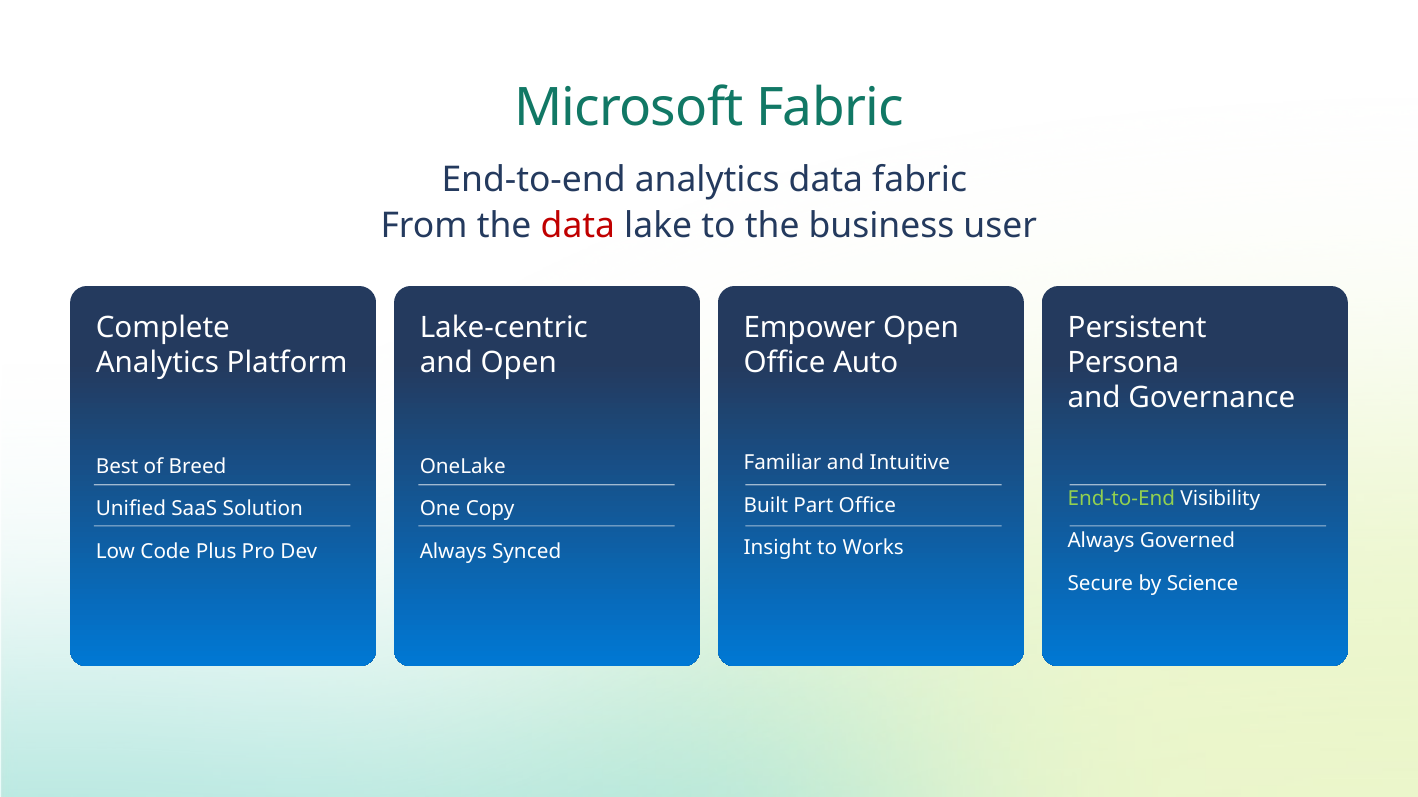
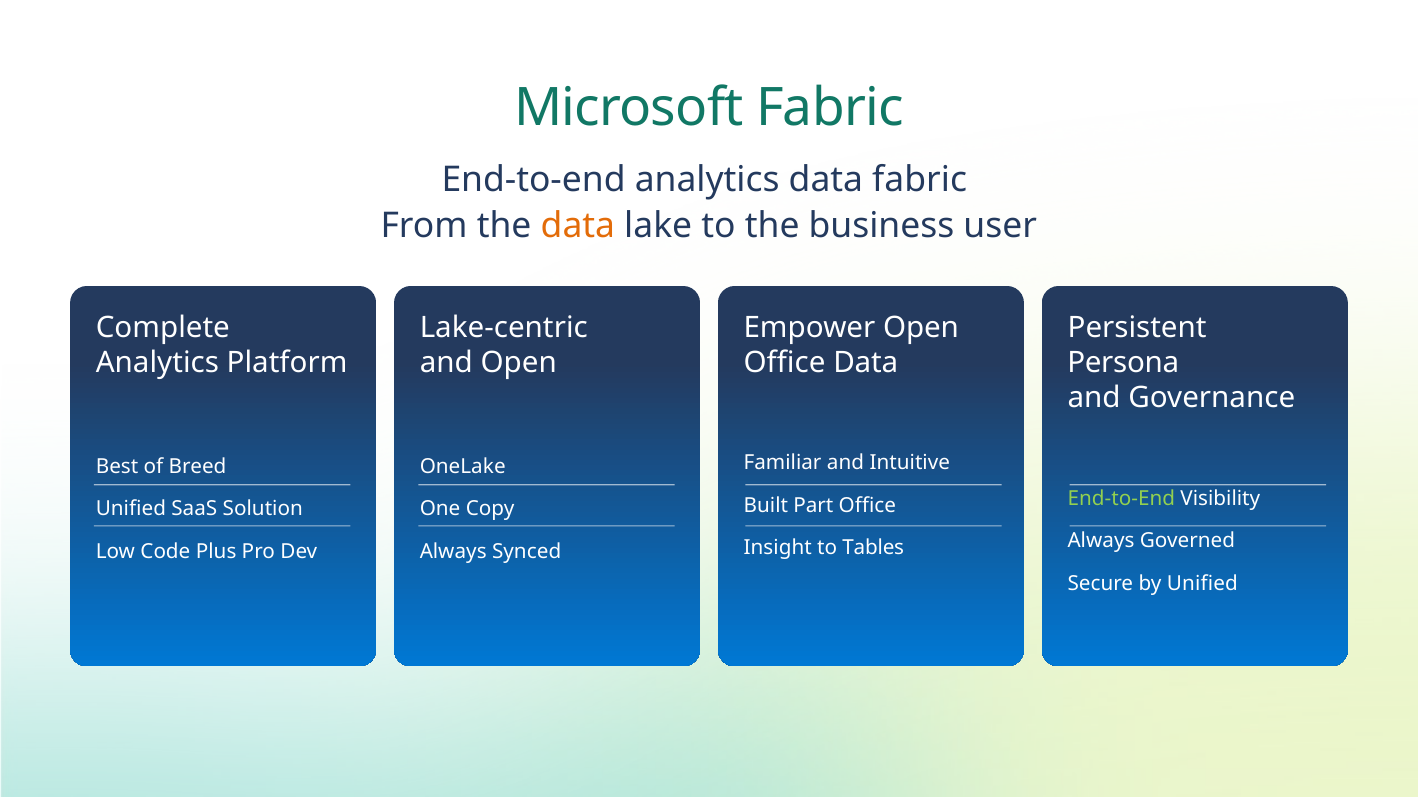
data colour: red -> orange (578, 226)
Office Auto: Auto -> Data (866, 363)
Works: Works -> Tables (873, 549)
by Science: Science -> Unified (1202, 584)
